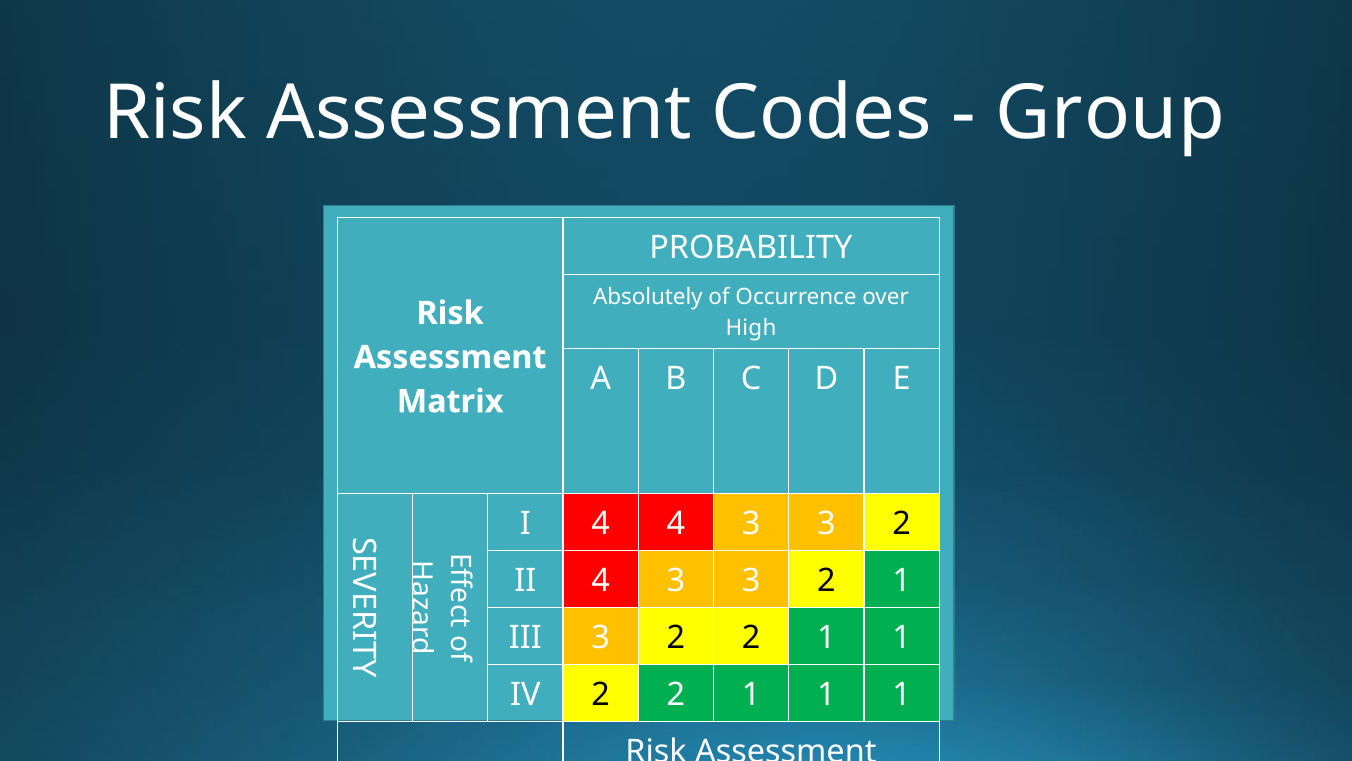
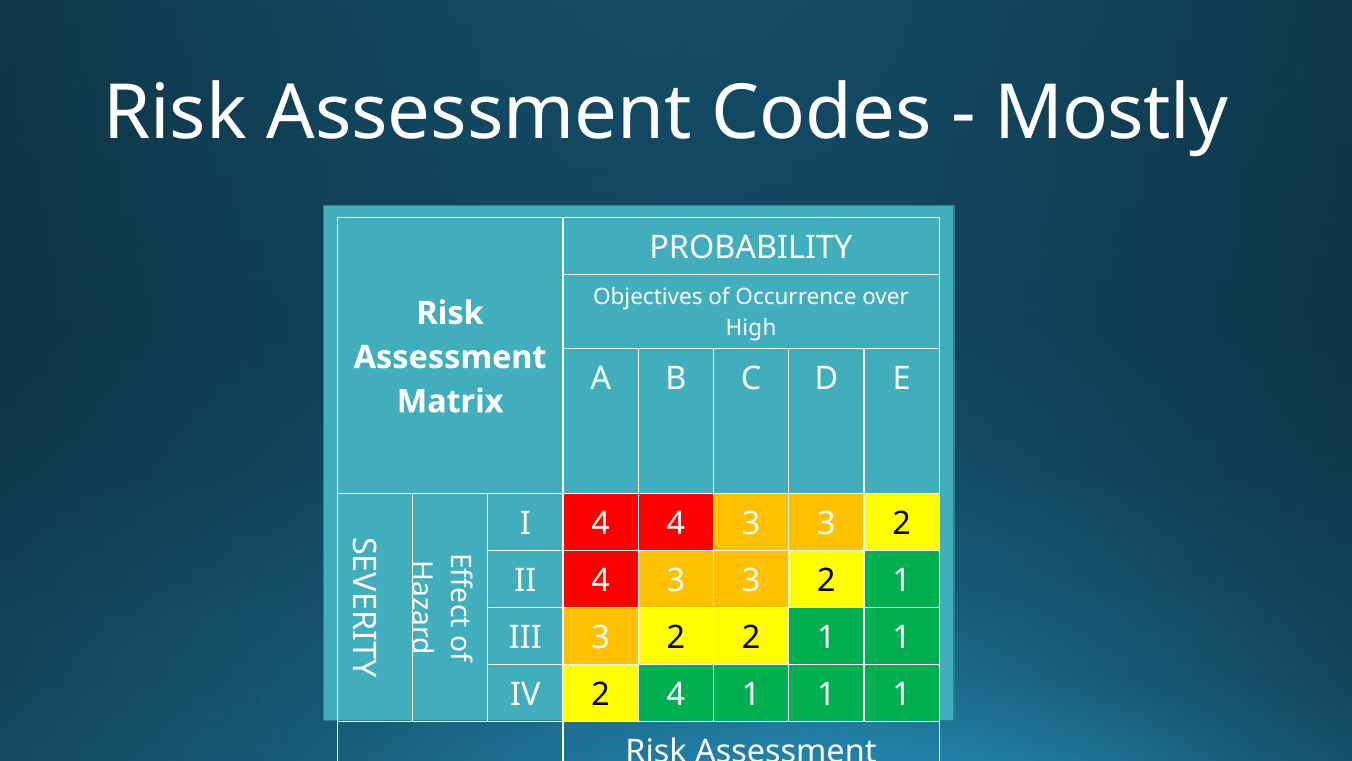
Group: Group -> Mostly (1111, 114)
Absolutely: Absolutely -> Objectives (648, 297)
IV 2 2: 2 -> 4 (676, 694)
